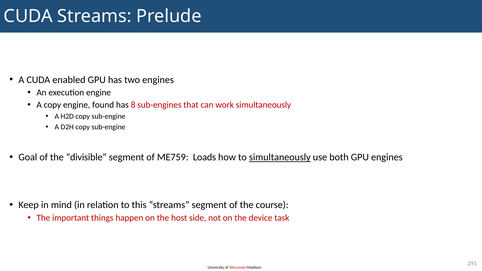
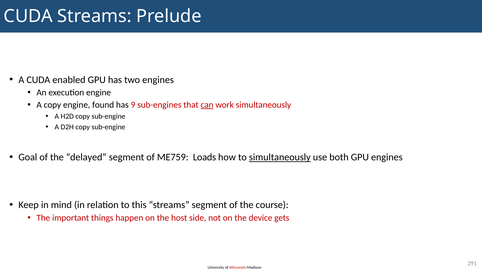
8: 8 -> 9 (133, 105)
can underline: none -> present (207, 105)
divisible: divisible -> delayed (86, 157)
task: task -> gets (282, 218)
